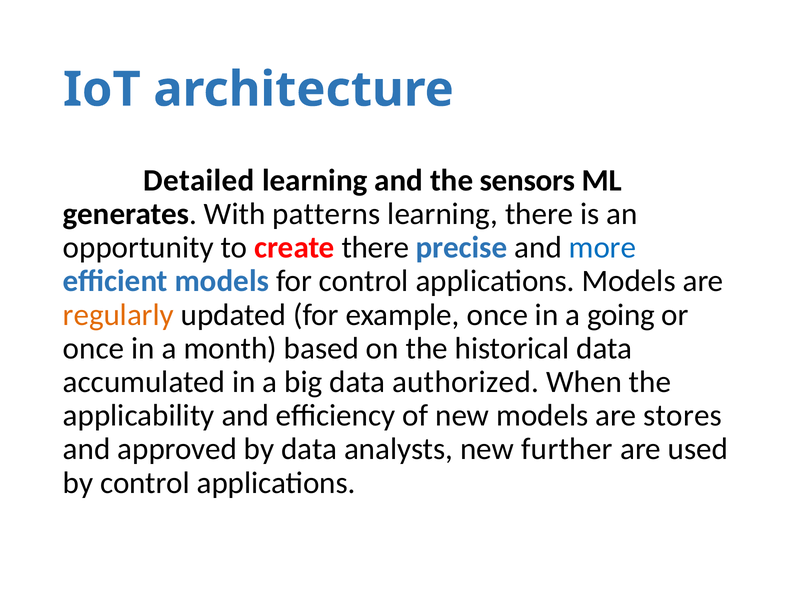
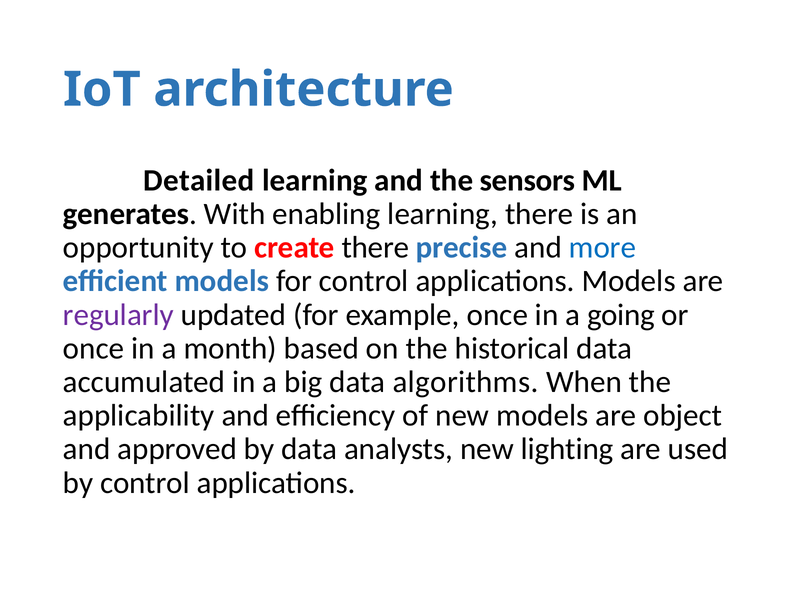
patterns: patterns -> enabling (326, 214)
regularly colour: orange -> purple (118, 315)
authorized: authorized -> algorithms (466, 382)
stores: stores -> object (683, 416)
further: further -> lighting (567, 449)
